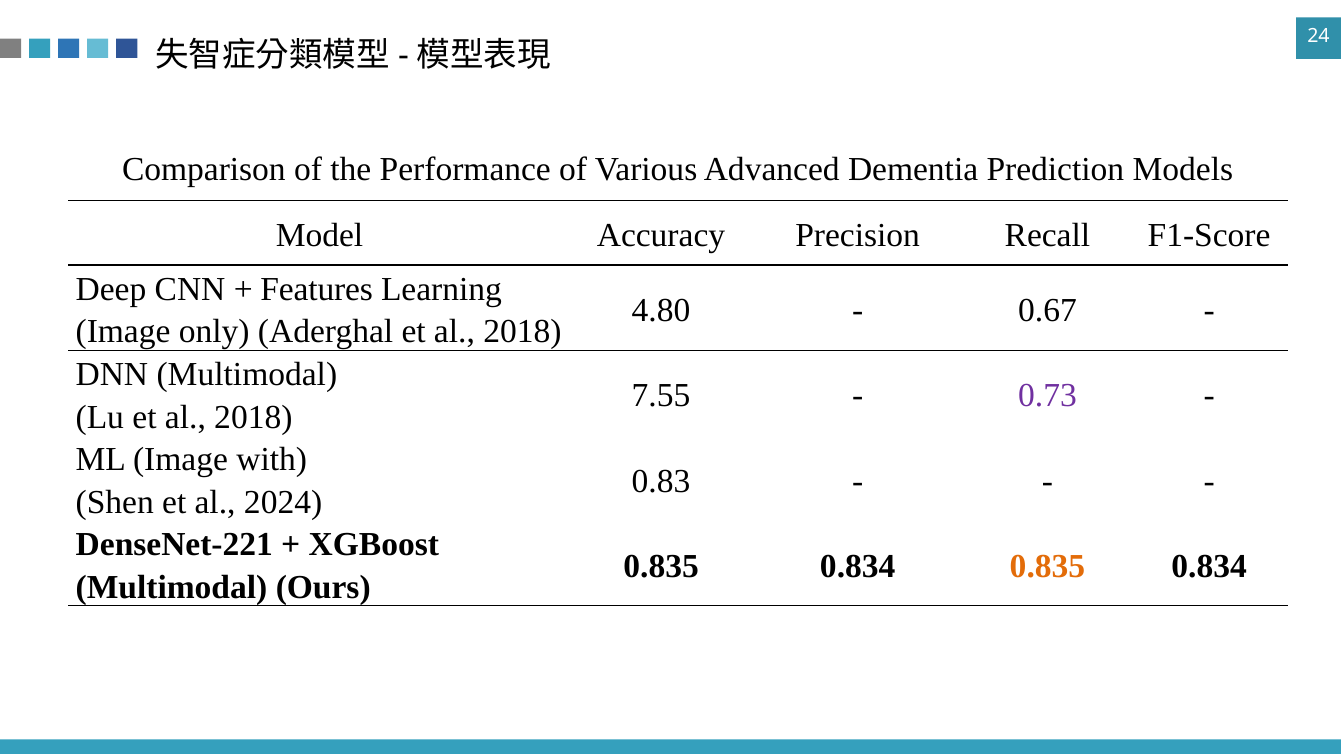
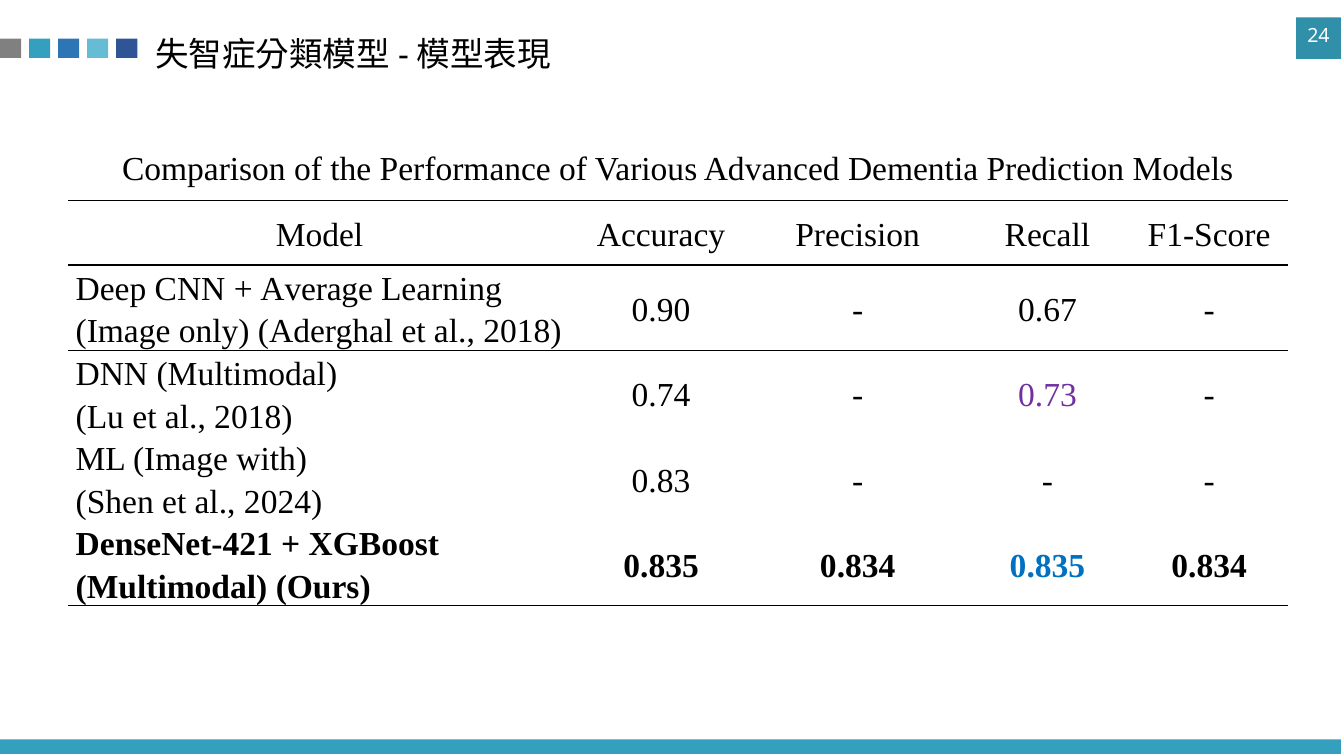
Features: Features -> Average (317, 289)
4.80: 4.80 -> 0.90 (661, 311)
7.55: 7.55 -> 0.74 (661, 396)
DenseNet-221: DenseNet-221 -> DenseNet-421 (174, 545)
0.835 colour: orange -> blue (1047, 566)
